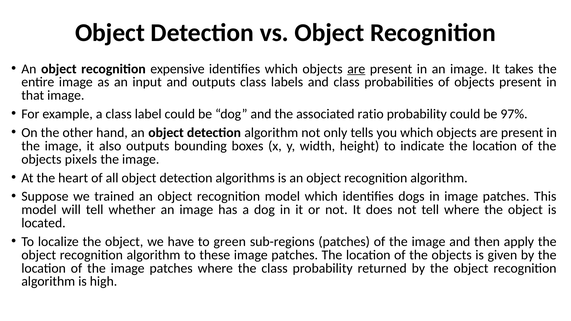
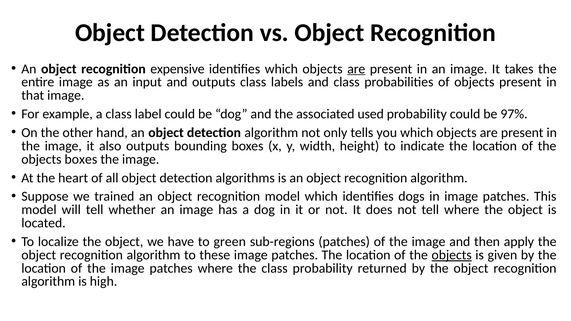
ratio: ratio -> used (371, 114)
objects pixels: pixels -> boxes (81, 159)
objects underline: none -> present (452, 255)
